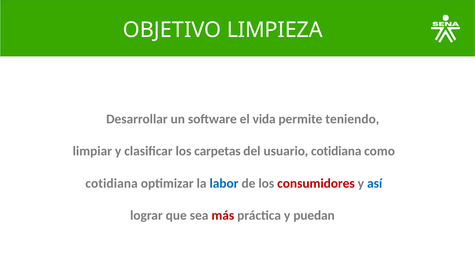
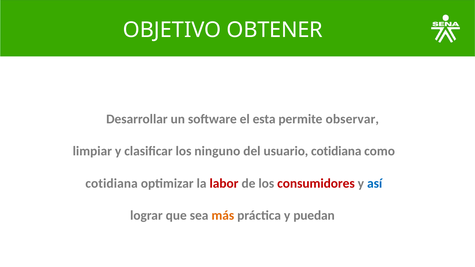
LIMPIEZA: LIMPIEZA -> OBTENER (275, 30)
vida: vida -> esta (264, 119)
teniendo: teniendo -> observar (352, 119)
carpetas: carpetas -> ninguno (217, 151)
labor colour: blue -> red (224, 183)
más colour: red -> orange (223, 216)
